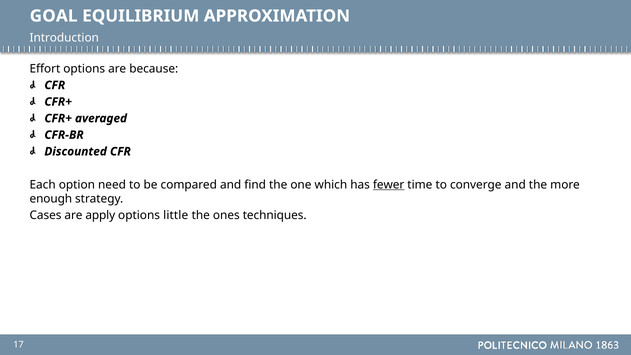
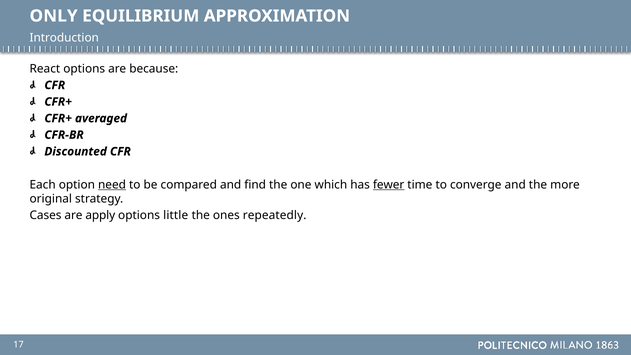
GOAL: GOAL -> ONLY (54, 16)
Effort: Effort -> React (45, 69)
need underline: none -> present (112, 185)
enough: enough -> original (51, 199)
techniques: techniques -> repeatedly (275, 215)
